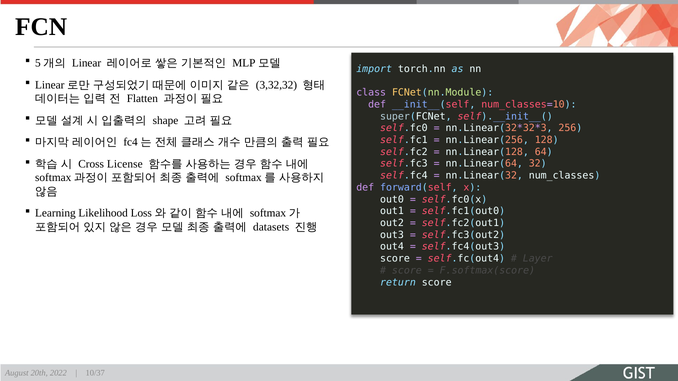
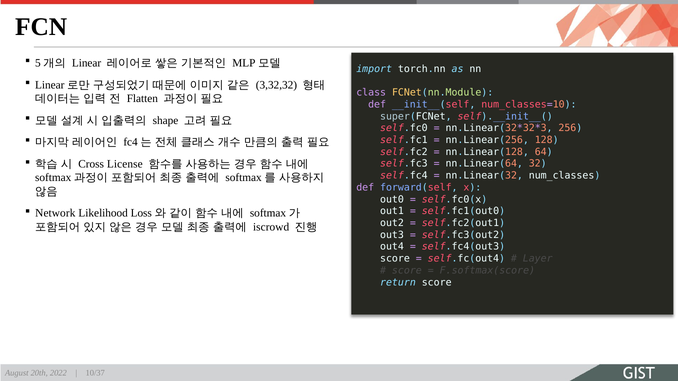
Learning: Learning -> Network (55, 213)
datasets: datasets -> iscrowd (271, 227)
